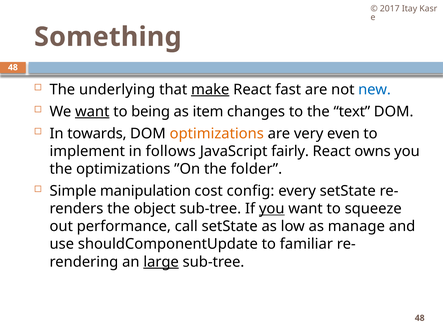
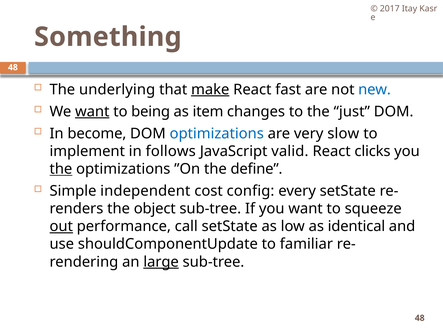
text: text -> just (352, 112)
towards: towards -> become (97, 134)
optimizations colour: orange -> blue (217, 134)
even: even -> slow (343, 134)
fairly: fairly -> valid (290, 151)
owns: owns -> clicks (373, 151)
the underline: none -> present (61, 169)
folder: folder -> define (257, 169)
manipulation: manipulation -> independent (145, 191)
you underline: present -> none (272, 209)
out underline: none -> present (61, 227)
manage: manage -> identical (356, 227)
